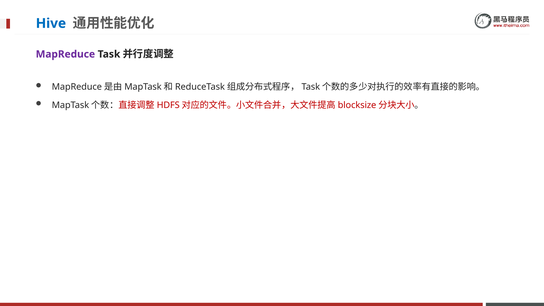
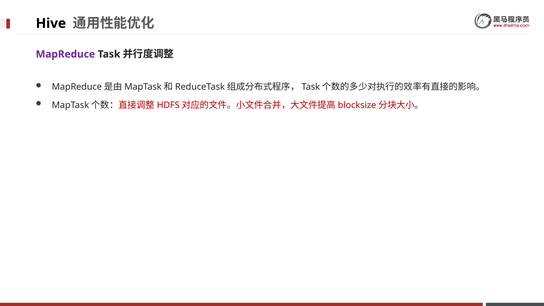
Hive colour: blue -> black (51, 23)
